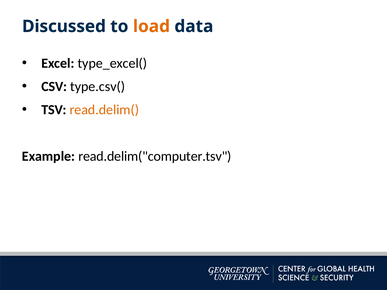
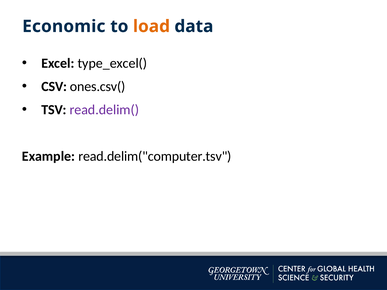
Discussed: Discussed -> Economic (64, 26)
type.csv(: type.csv( -> ones.csv( (98, 87)
read.delim( colour: orange -> purple (104, 110)
